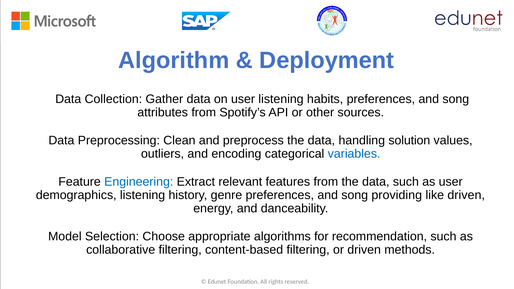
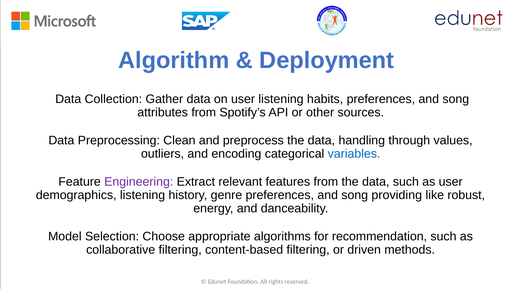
solution: solution -> through (409, 140)
Engineering colour: blue -> purple (139, 182)
like driven: driven -> robust (466, 195)
